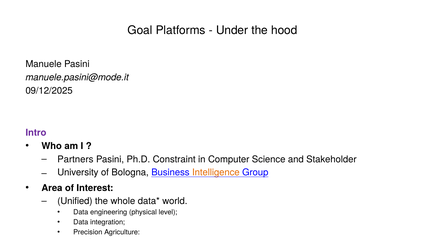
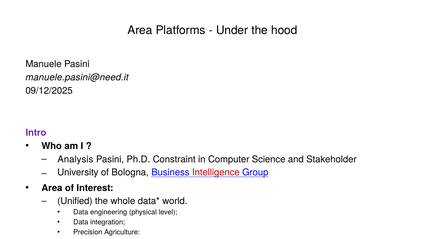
Goal: Goal -> Area (140, 30)
manuele.pasini@mode.it: manuele.pasini@mode.it -> manuele.pasini@need.it (77, 77)
Partners: Partners -> Analysis (75, 159)
Intelligence colour: orange -> red (216, 173)
